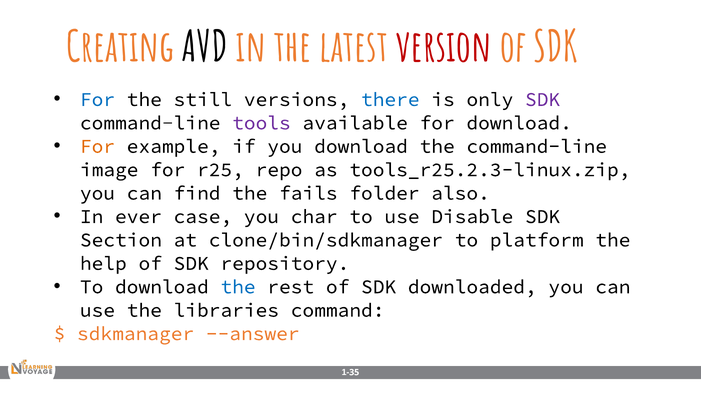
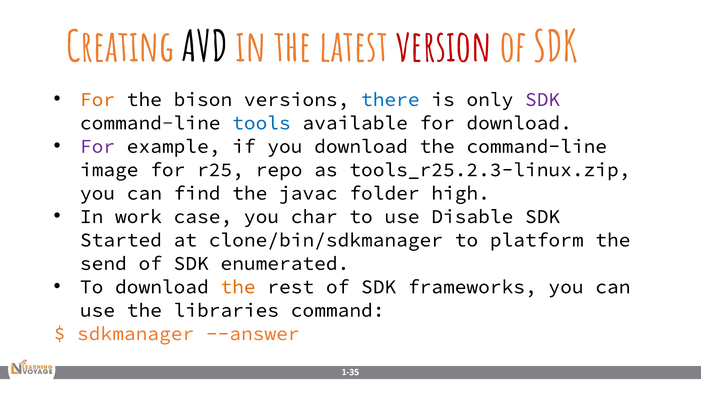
For colour: blue -> orange (97, 99)
still: still -> bison (203, 99)
tools colour: purple -> blue (261, 123)
For colour: orange -> purple (97, 146)
fails: fails -> javac (308, 193)
also: also -> high (461, 193)
ever: ever -> work (138, 216)
Section: Section -> Started (121, 240)
help: help -> send (103, 263)
repository: repository -> enumerated (285, 263)
the colour: blue -> orange (238, 286)
downloaded: downloaded -> frameworks (472, 286)
